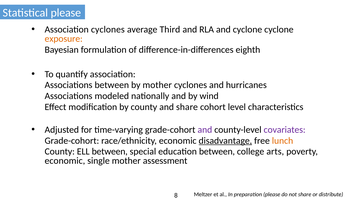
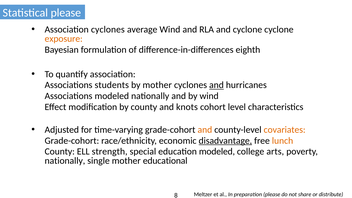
average Third: Third -> Wind (170, 30)
Associations between: between -> students (112, 85)
and underline: none -> present (216, 85)
and share: share -> knots (187, 107)
and colour: purple -> orange (205, 130)
covariates colour: purple -> orange (285, 130)
ELL between: between -> strength (110, 152)
education between: between -> modeled (217, 152)
economic: economic -> nationally (65, 161)
assessment: assessment -> educational (165, 161)
